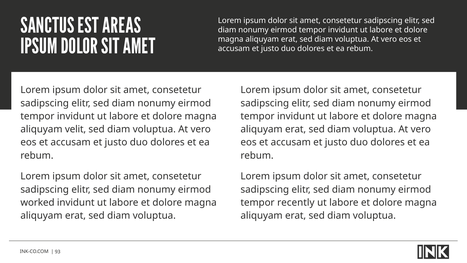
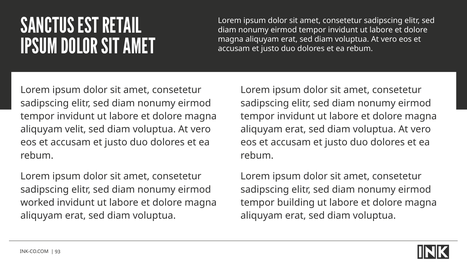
AREAS: AREAS -> RETAIL (122, 26)
recently: recently -> building (296, 202)
